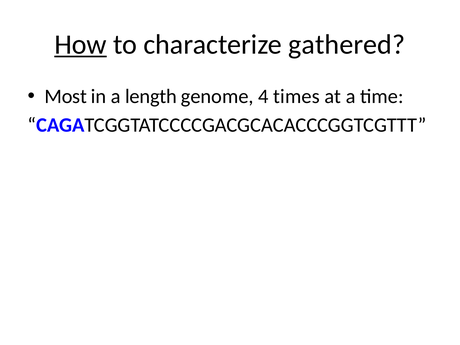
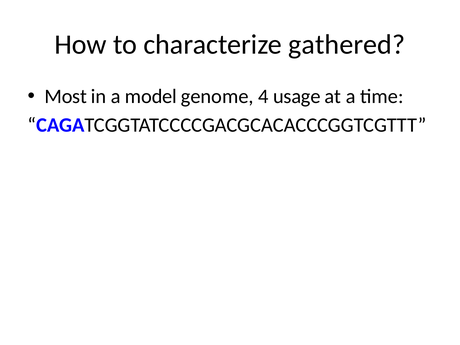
How underline: present -> none (81, 45)
length: length -> model (151, 96)
times: times -> usage (297, 96)
